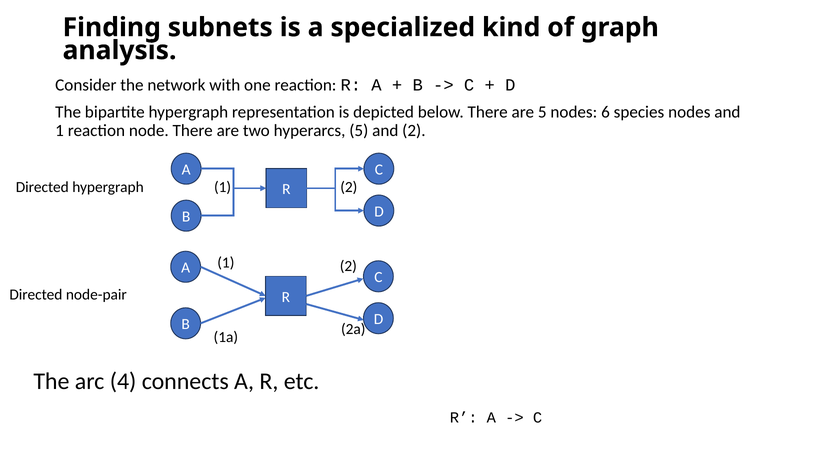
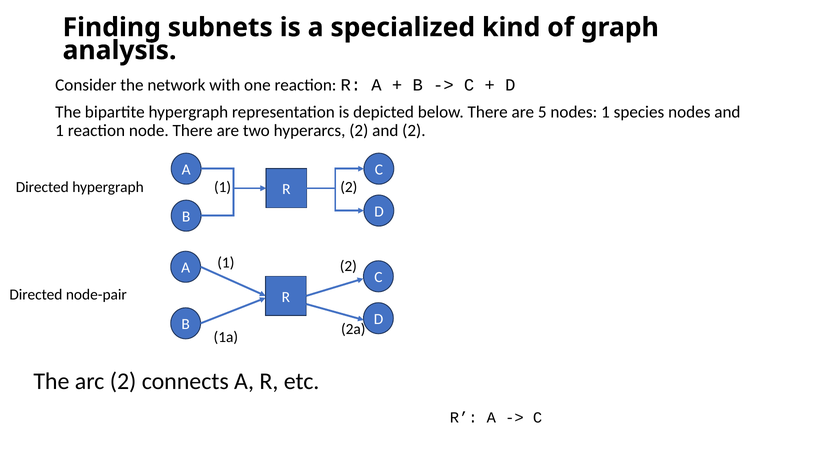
nodes 6: 6 -> 1 (605, 112)
hyperarcs 5: 5 -> 2 (359, 131)
arc 4: 4 -> 2 (123, 381)
